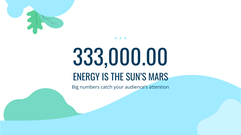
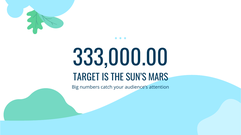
ENERGY: ENERGY -> TARGET (86, 78)
